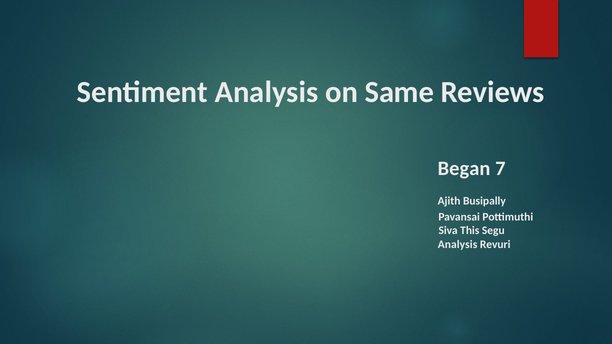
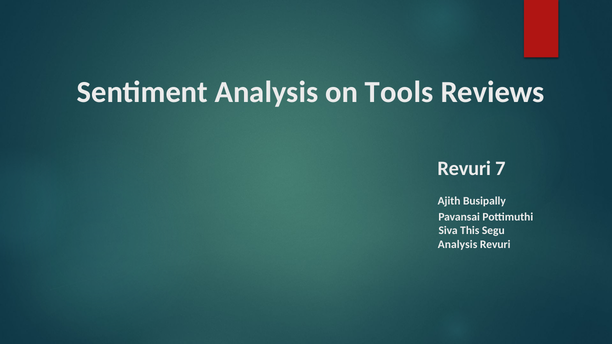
Same: Same -> Tools (399, 92)
Began: Began -> Revuri (464, 169)
